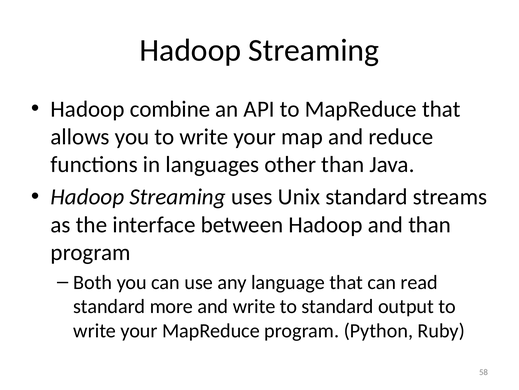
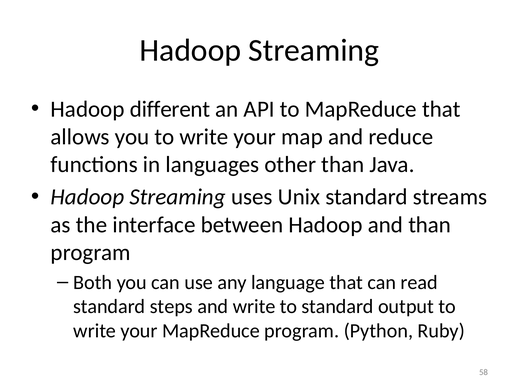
combine: combine -> different (170, 109)
more: more -> steps (171, 306)
